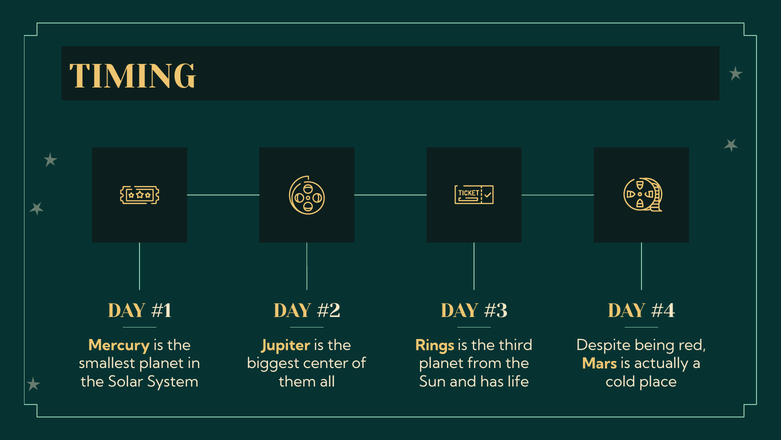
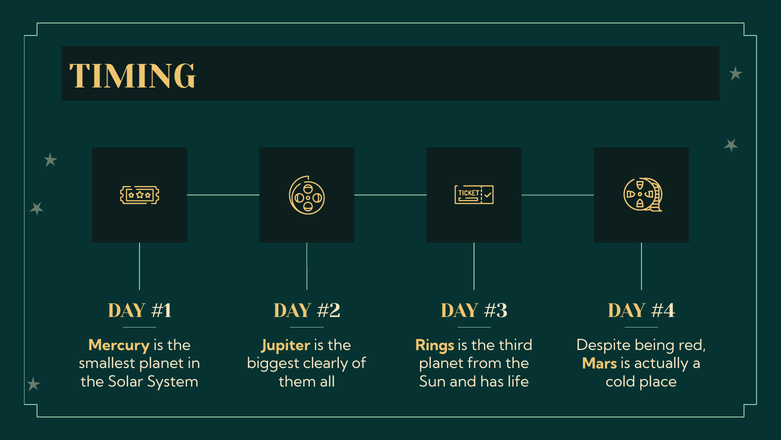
center: center -> clearly (326, 363)
